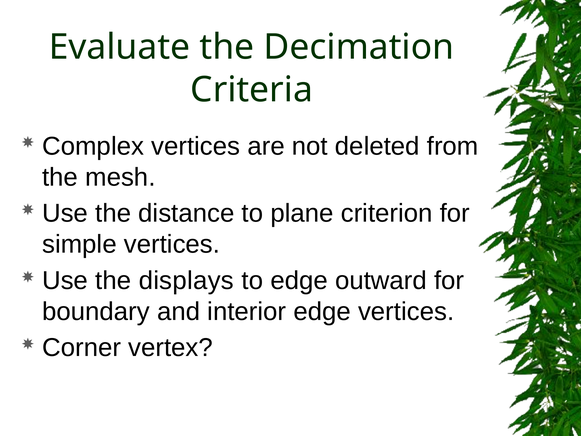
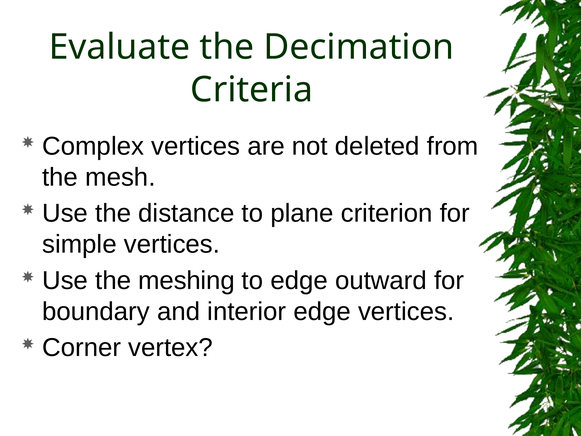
displays: displays -> meshing (186, 280)
